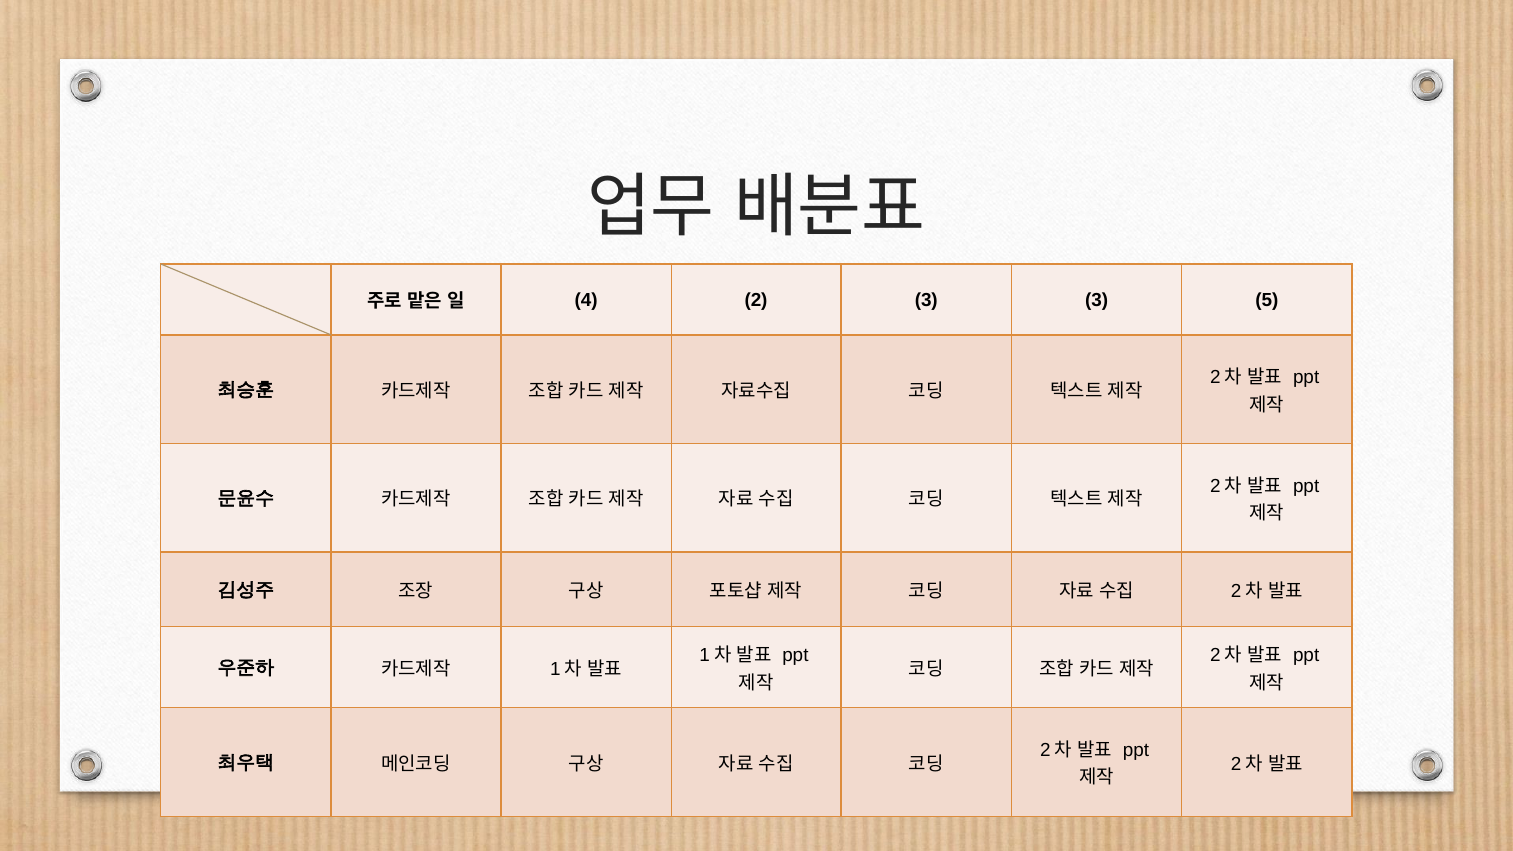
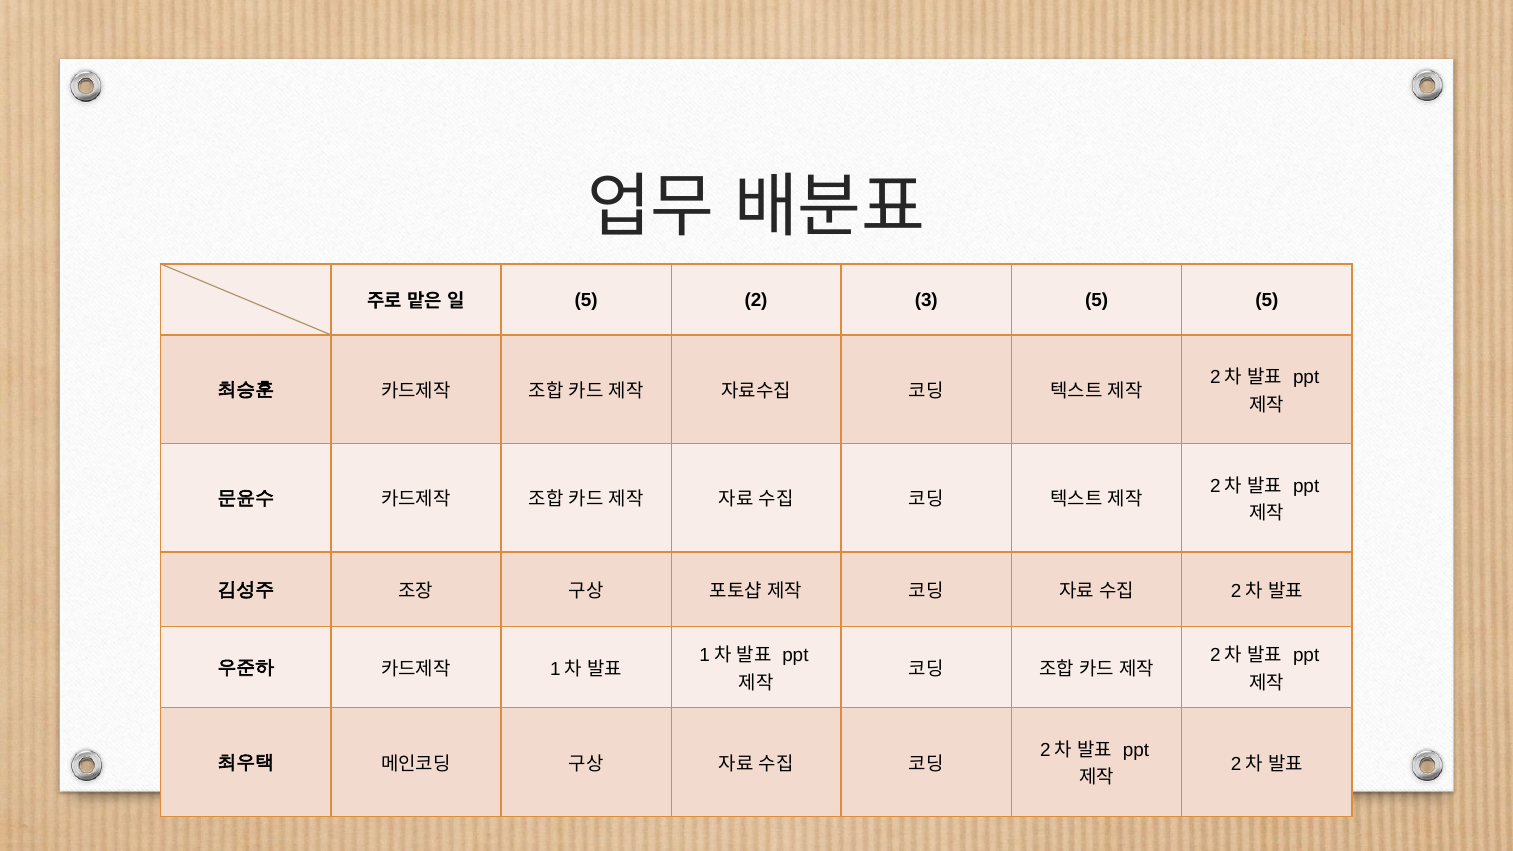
4: 4 -> 5 (586, 300)
3 3: 3 -> 5 (1097, 300)
